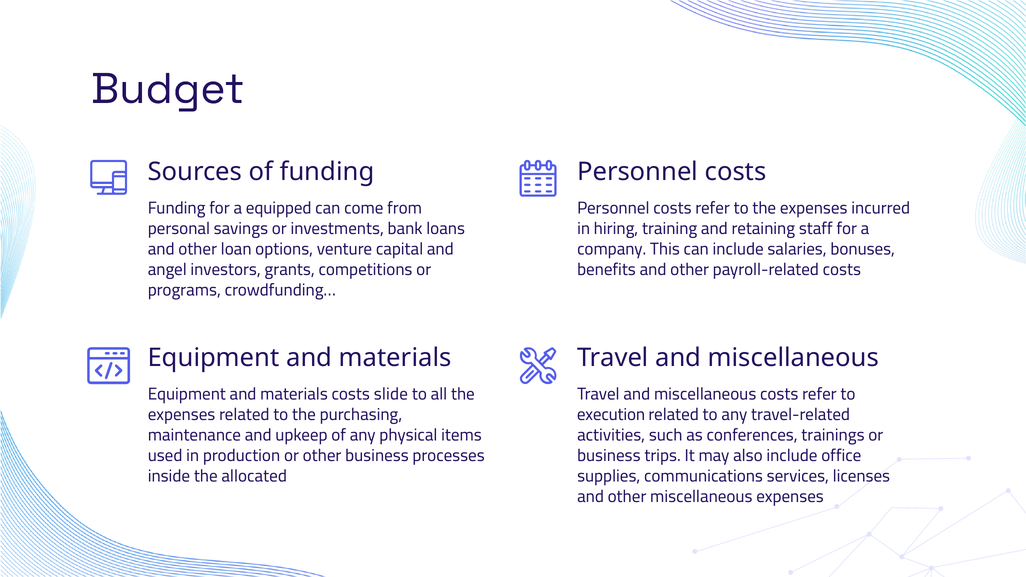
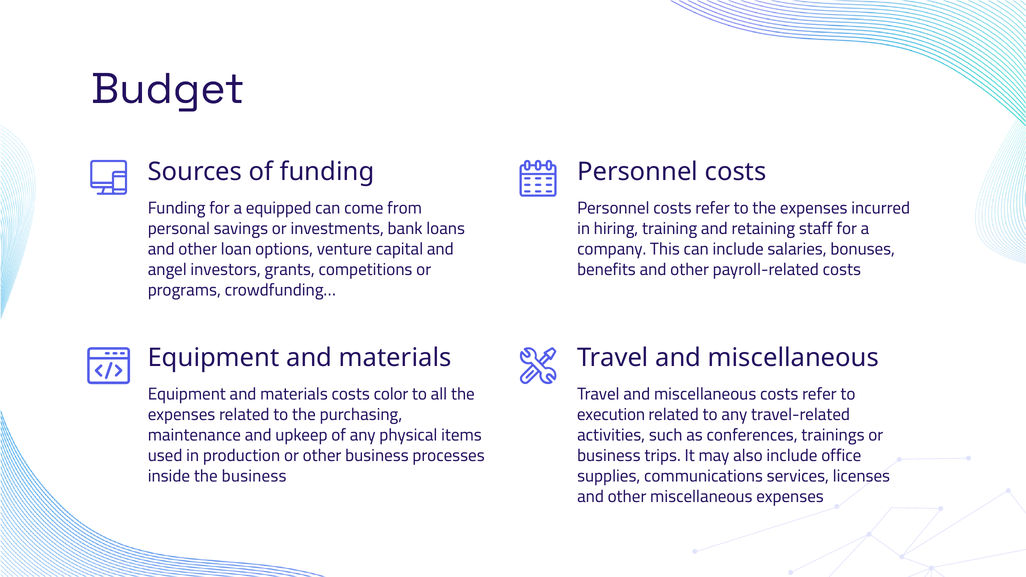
slide: slide -> color (391, 394)
the allocated: allocated -> business (254, 476)
